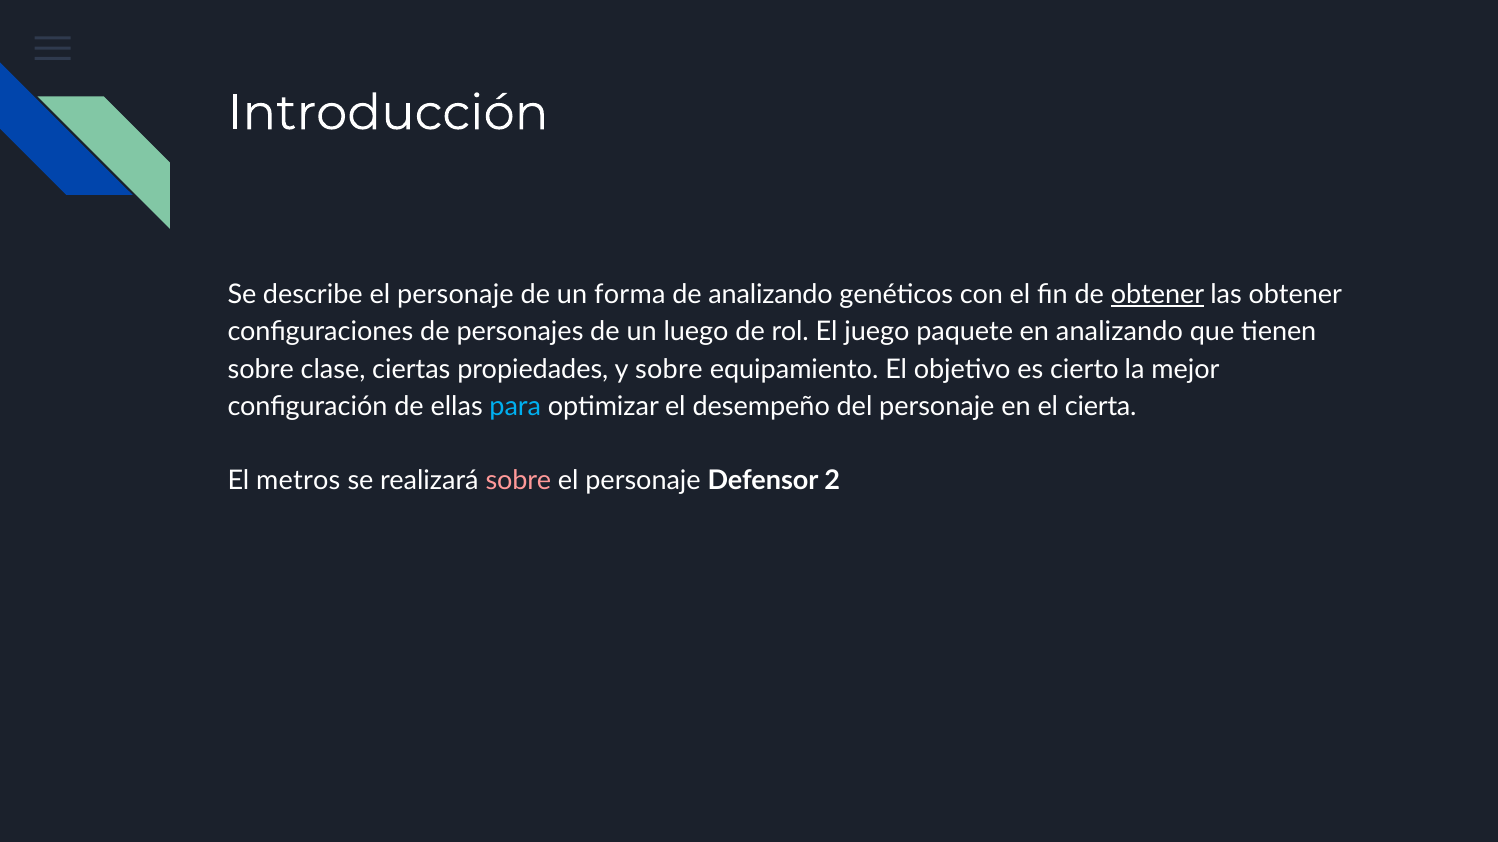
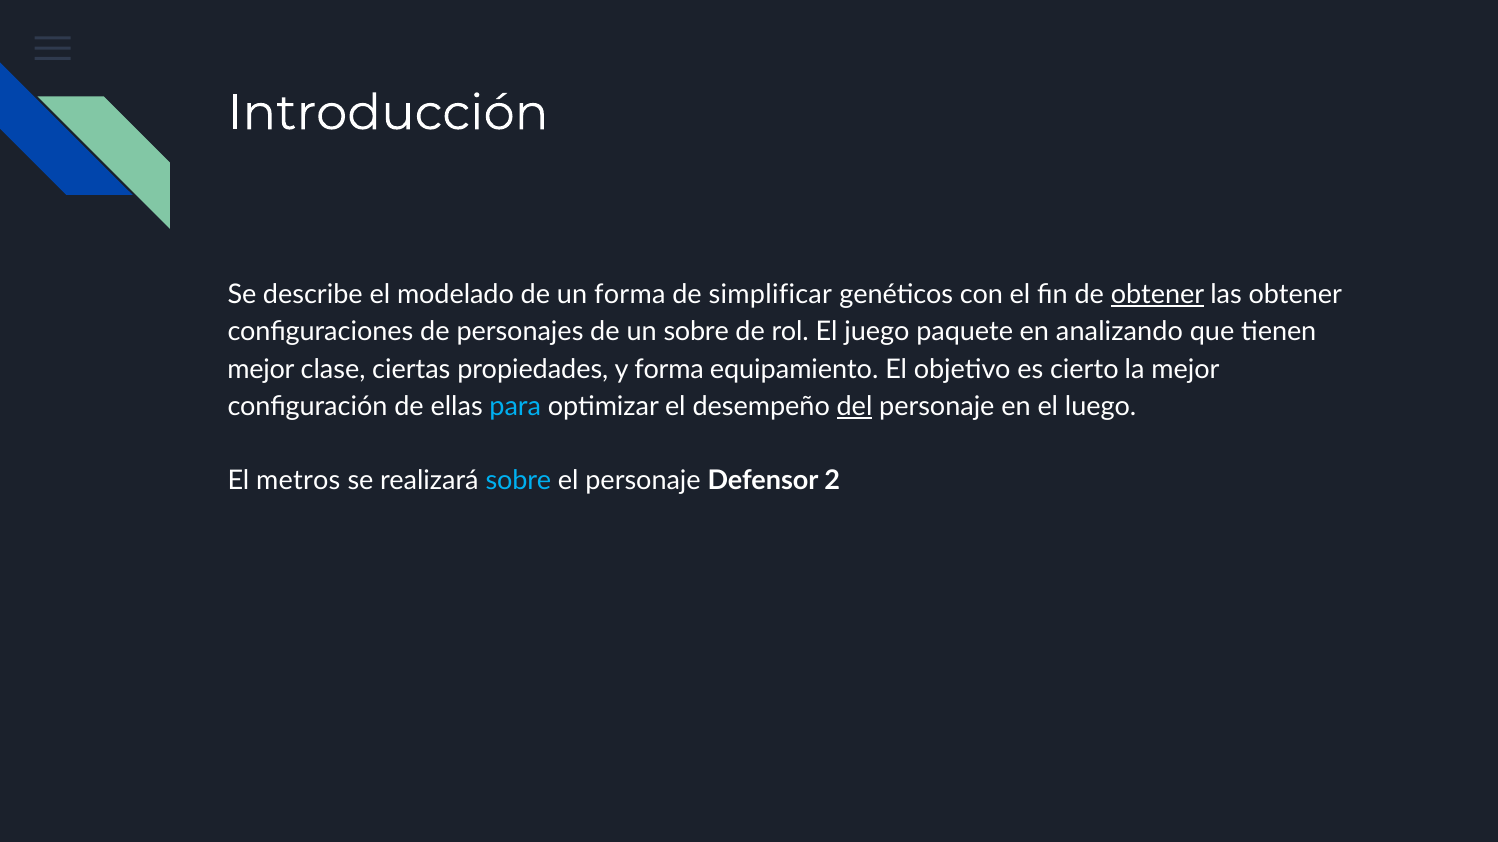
describe el personaje: personaje -> modelado (455, 295)
de analizando: analizando -> simplificar (770, 295)
un luego: luego -> sobre (696, 332)
sobre: sobre -> mejor (261, 369)
y sobre: sobre -> forma (669, 369)
del underline: none -> present (854, 407)
cierta: cierta -> luego (1101, 407)
sobre colour: pink -> light blue (518, 481)
